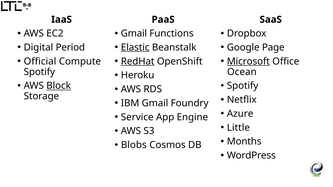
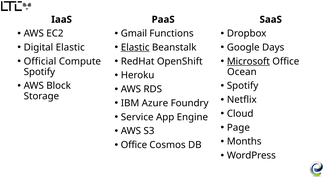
Digital Period: Period -> Elastic (70, 47)
Page: Page -> Days (273, 47)
RedHat underline: present -> none (138, 61)
Block underline: present -> none (59, 86)
IBM Gmail: Gmail -> Azure (155, 103)
Azure: Azure -> Cloud (240, 114)
Little: Little -> Page (238, 128)
Blobs: Blobs -> Office (134, 145)
